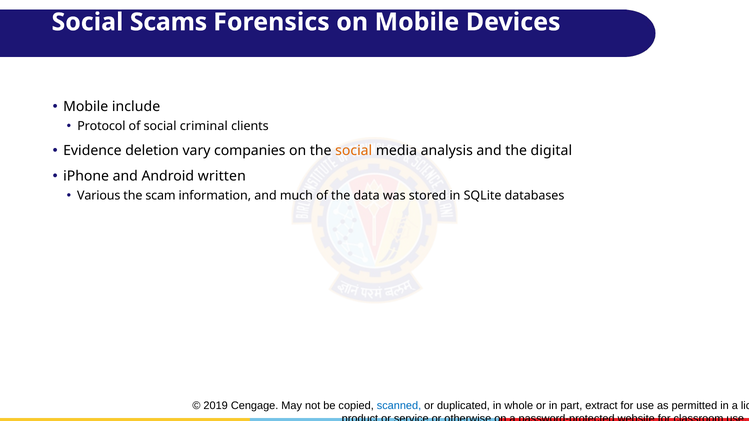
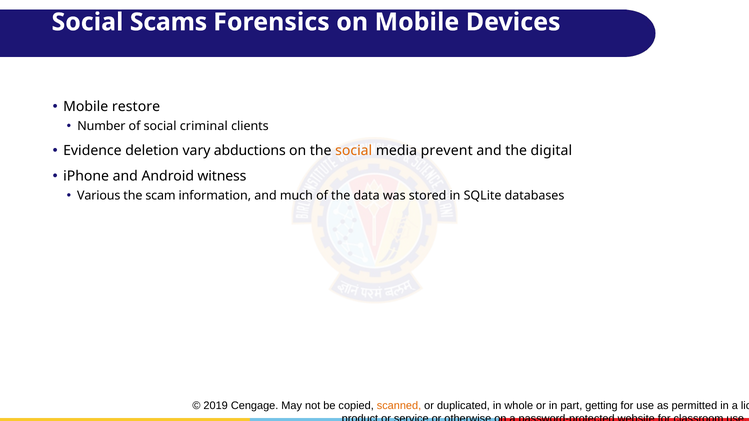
include: include -> restore (136, 106)
Protocol: Protocol -> Number (101, 126)
companies: companies -> abductions (250, 151)
analysis: analysis -> prevent (447, 151)
written: written -> witness (222, 176)
scanned colour: blue -> orange (399, 406)
extract: extract -> getting (601, 406)
